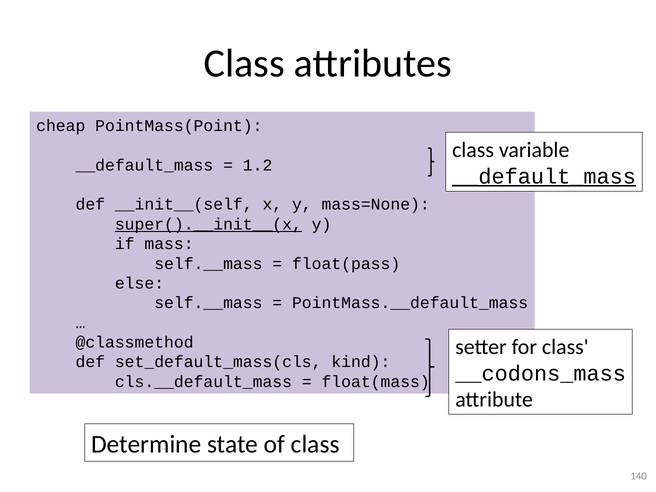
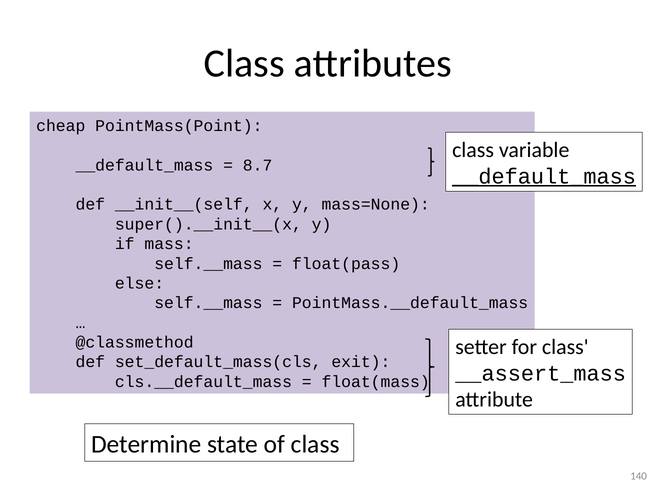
1.2: 1.2 -> 8.7 (258, 165)
super().__init__(x underline: present -> none (208, 224)
kind: kind -> exit (361, 362)
__codons_mass: __codons_mass -> __assert_mass (541, 373)
